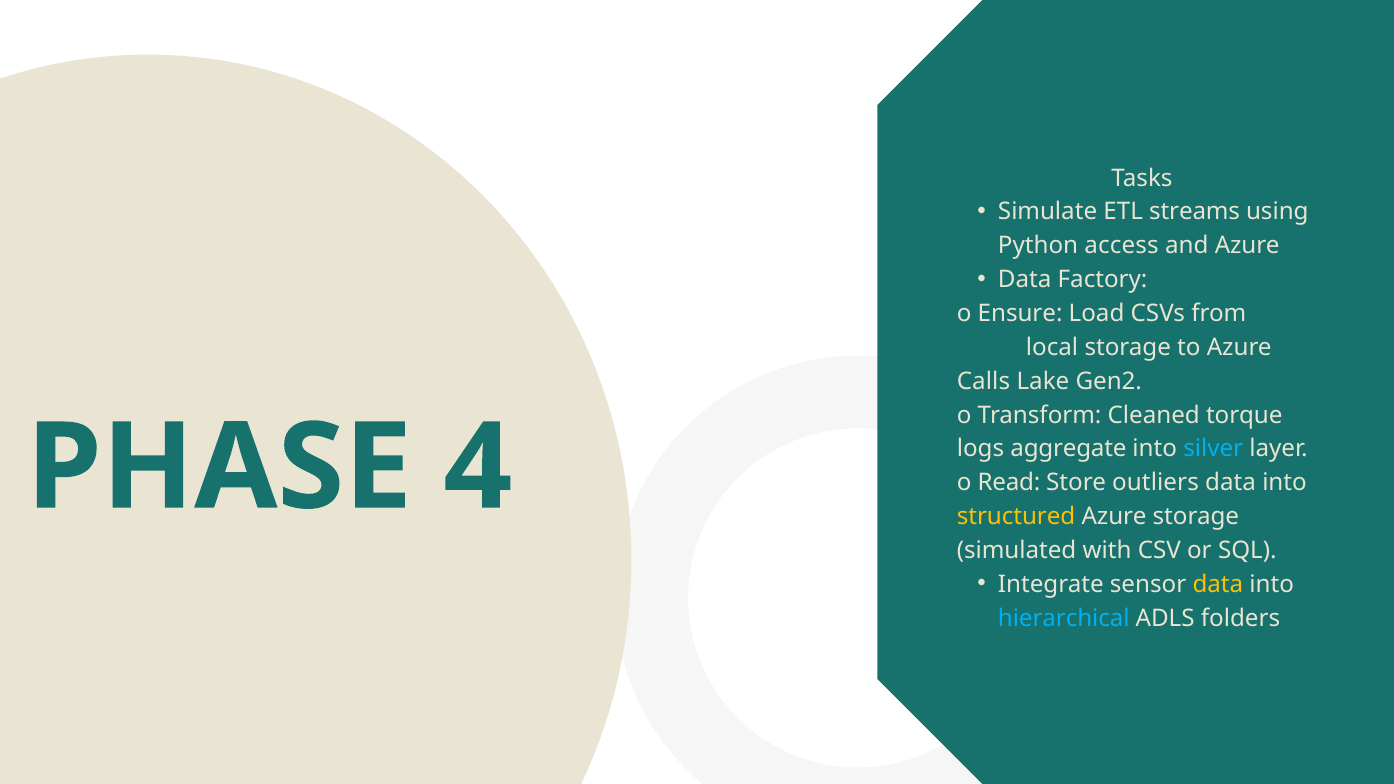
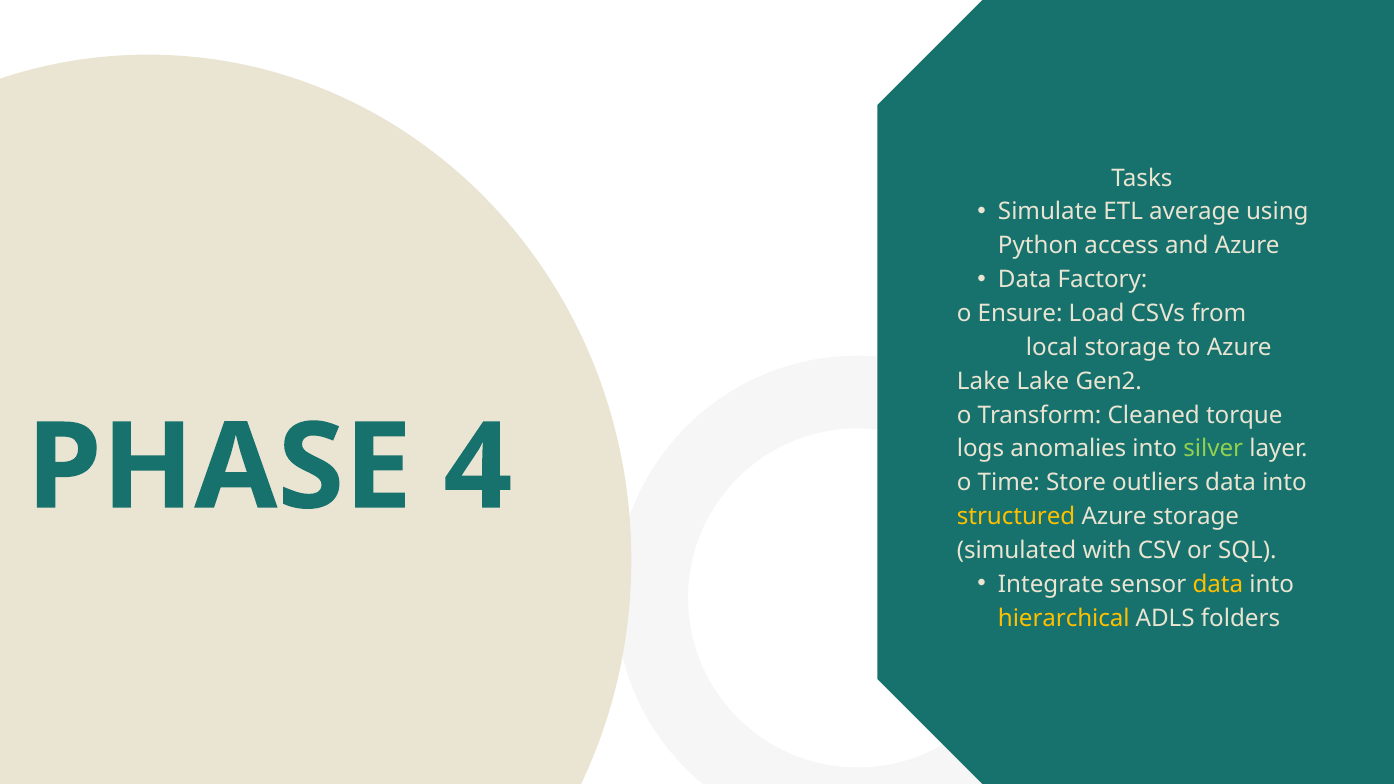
streams: streams -> average (1195, 212)
Calls: Calls -> Lake (983, 381)
aggregate: aggregate -> anomalies (1068, 449)
silver colour: light blue -> light green (1213, 449)
Read: Read -> Time (1009, 483)
hierarchical colour: light blue -> yellow (1064, 618)
